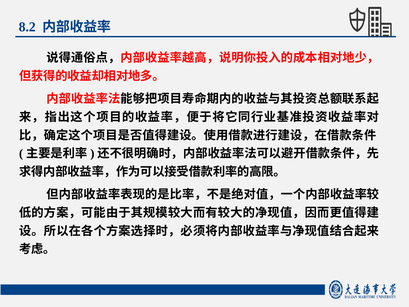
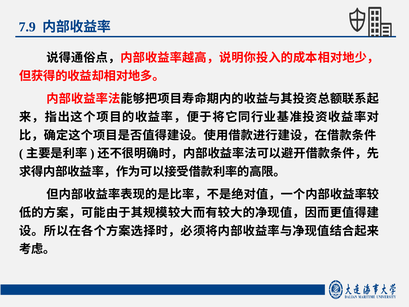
8.2: 8.2 -> 7.9 (27, 27)
